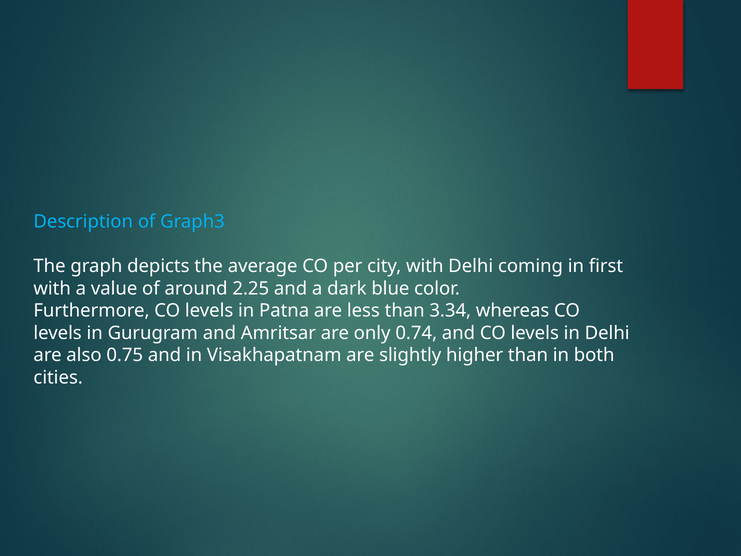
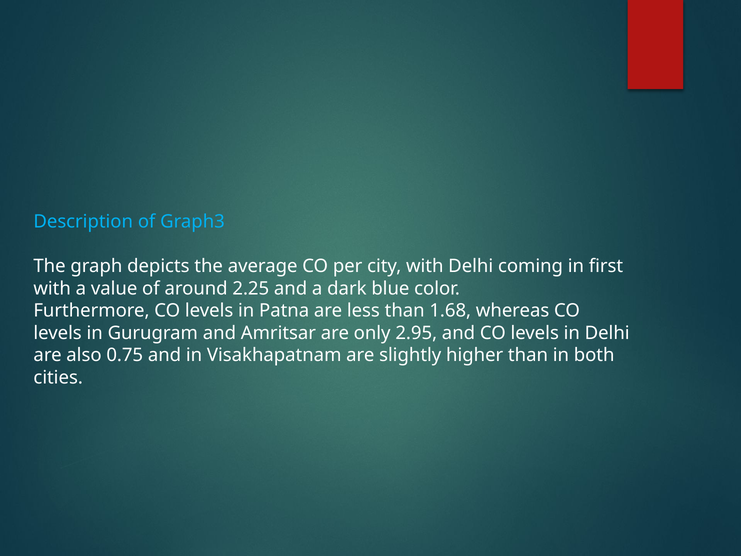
3.34: 3.34 -> 1.68 (450, 311)
0.74: 0.74 -> 2.95 (416, 333)
